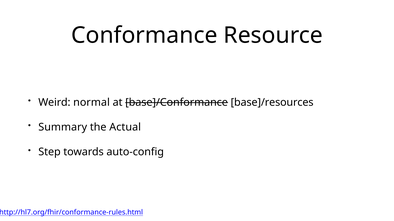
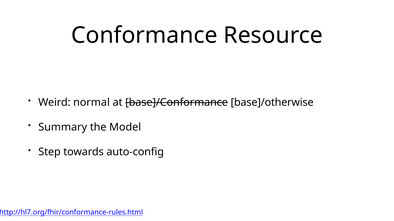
base]/resources: base]/resources -> base]/otherwise (272, 103)
Actual: Actual -> Model (125, 127)
